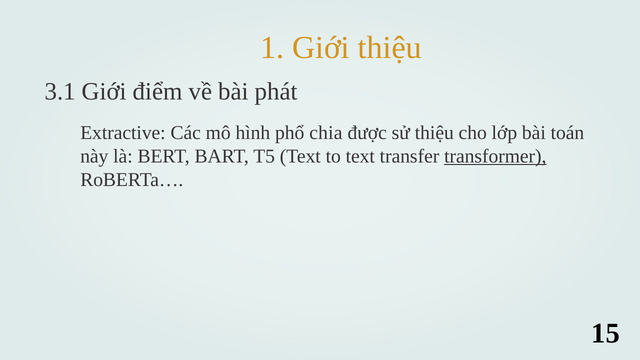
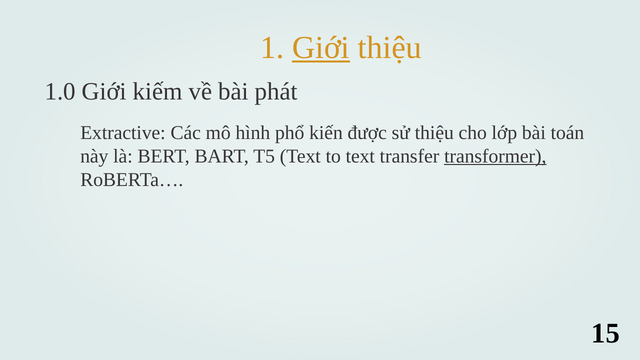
Giới underline: none -> present (321, 48)
3.1: 3.1 -> 1.0 (60, 91)
điểm: điểm -> kiếm (158, 91)
chia: chia -> kiến (326, 133)
